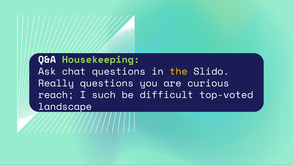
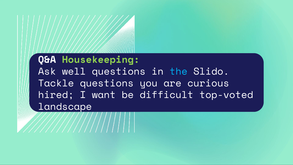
chat: chat -> well (74, 71)
the colour: yellow -> light blue (178, 71)
Really: Really -> Tackle (56, 83)
reach: reach -> hired (56, 95)
such: such -> want (104, 95)
